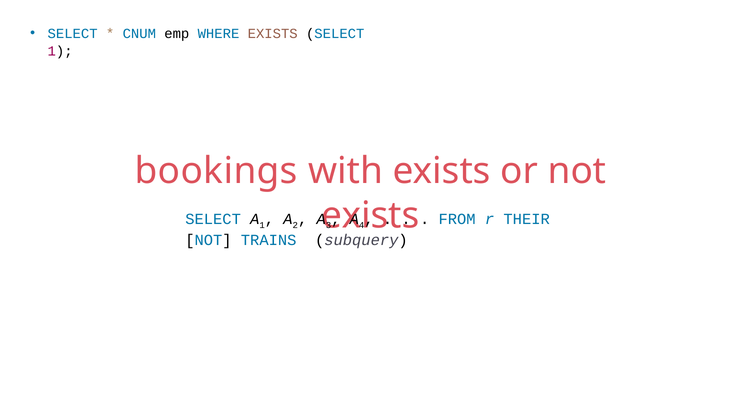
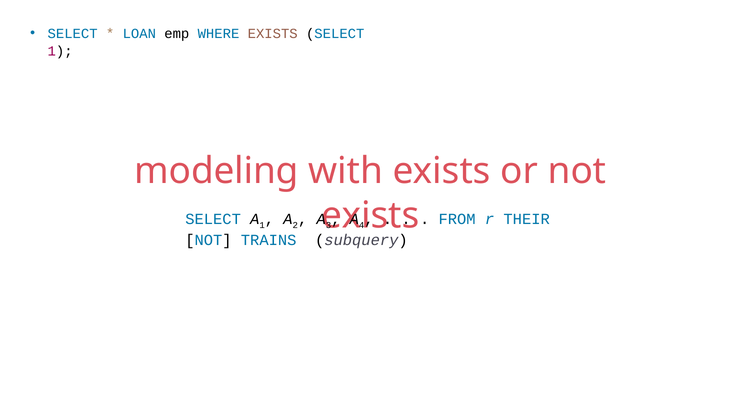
CNUM: CNUM -> LOAN (139, 33)
bookings: bookings -> modeling (217, 171)
